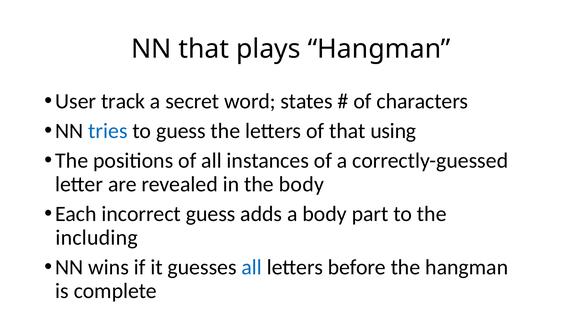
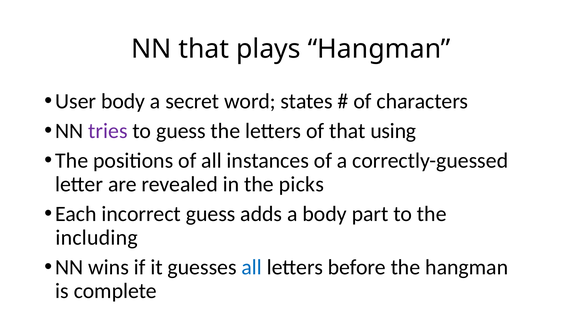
User track: track -> body (123, 101)
tries colour: blue -> purple (108, 131)
the body: body -> picks (301, 184)
